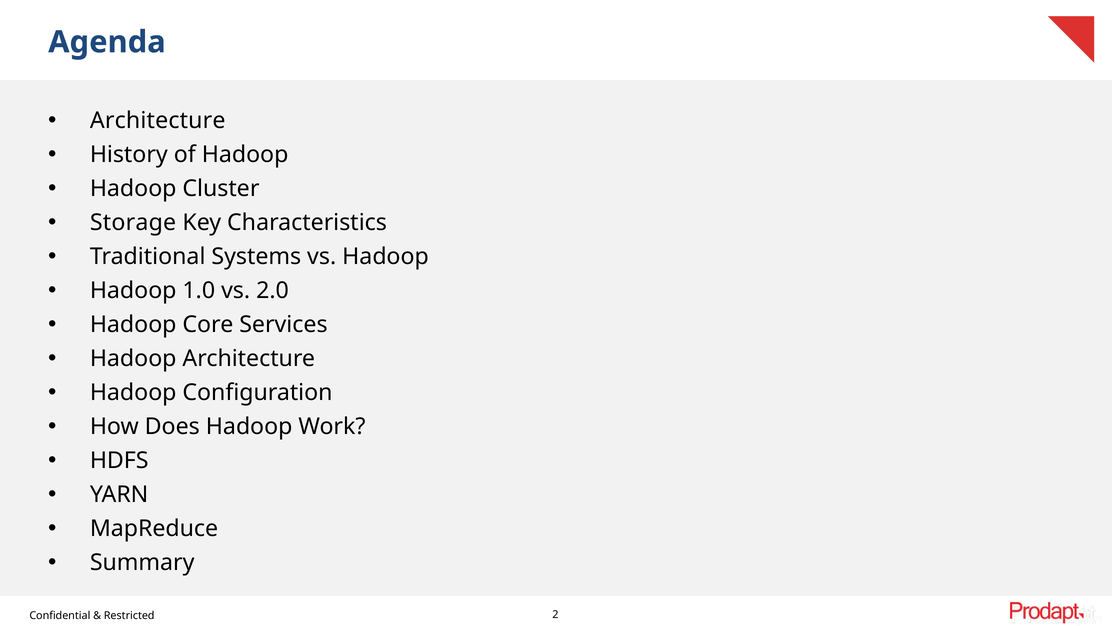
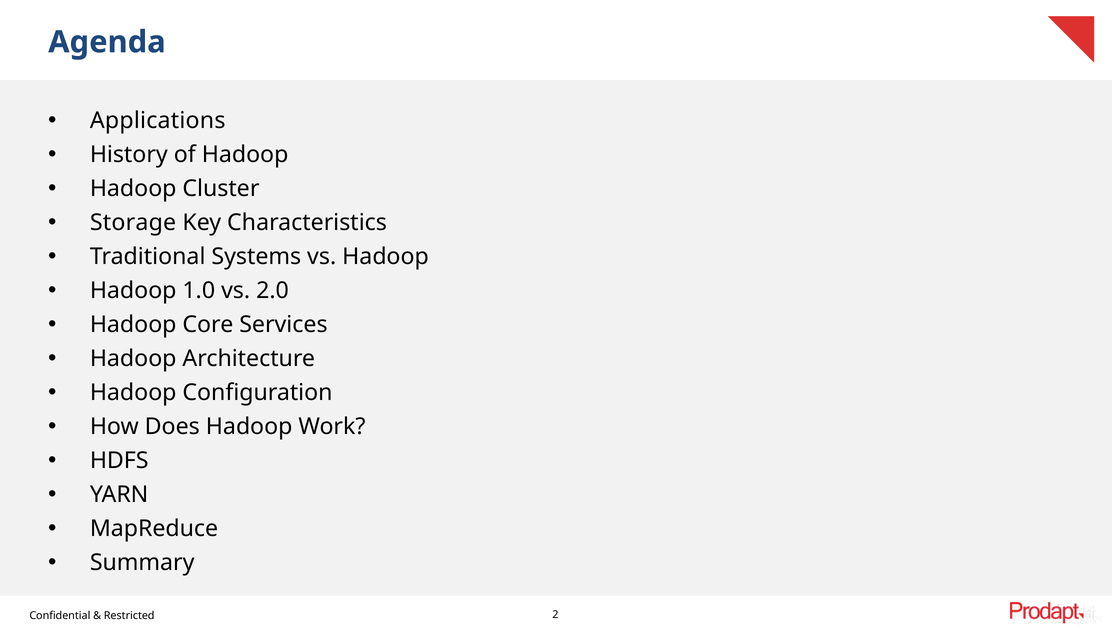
Architecture: Architecture -> Applications (158, 121)
